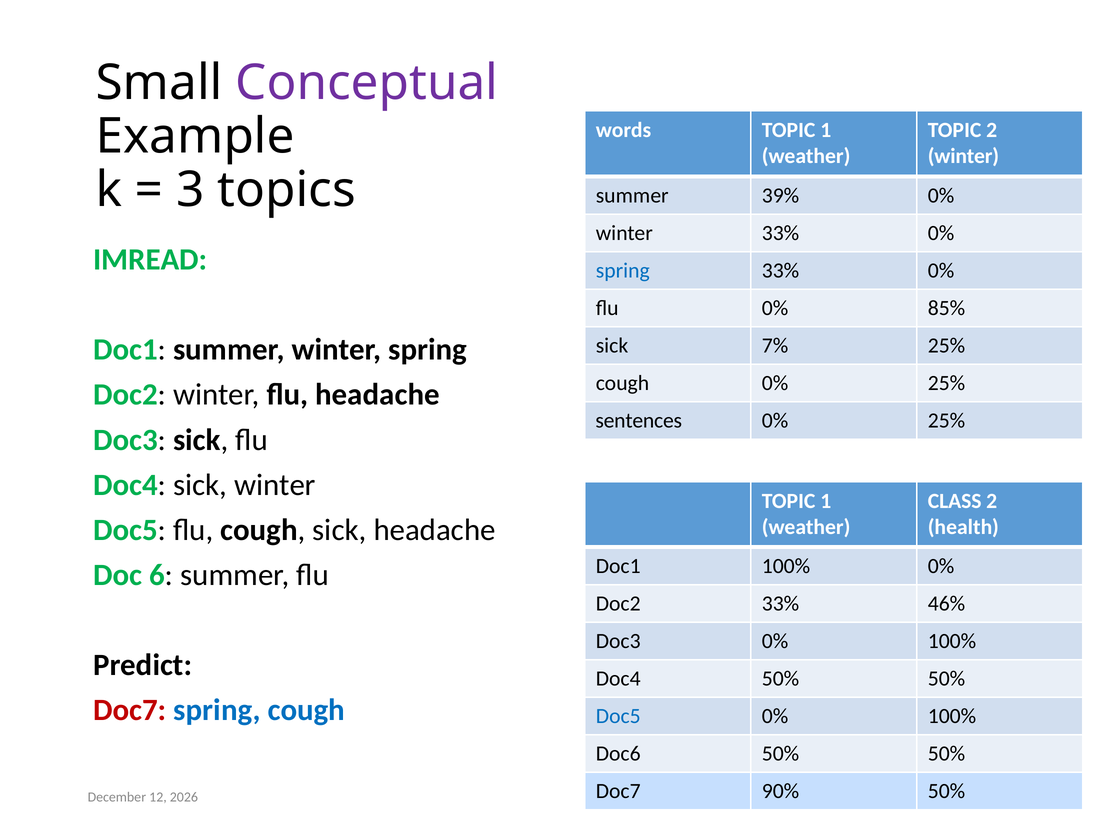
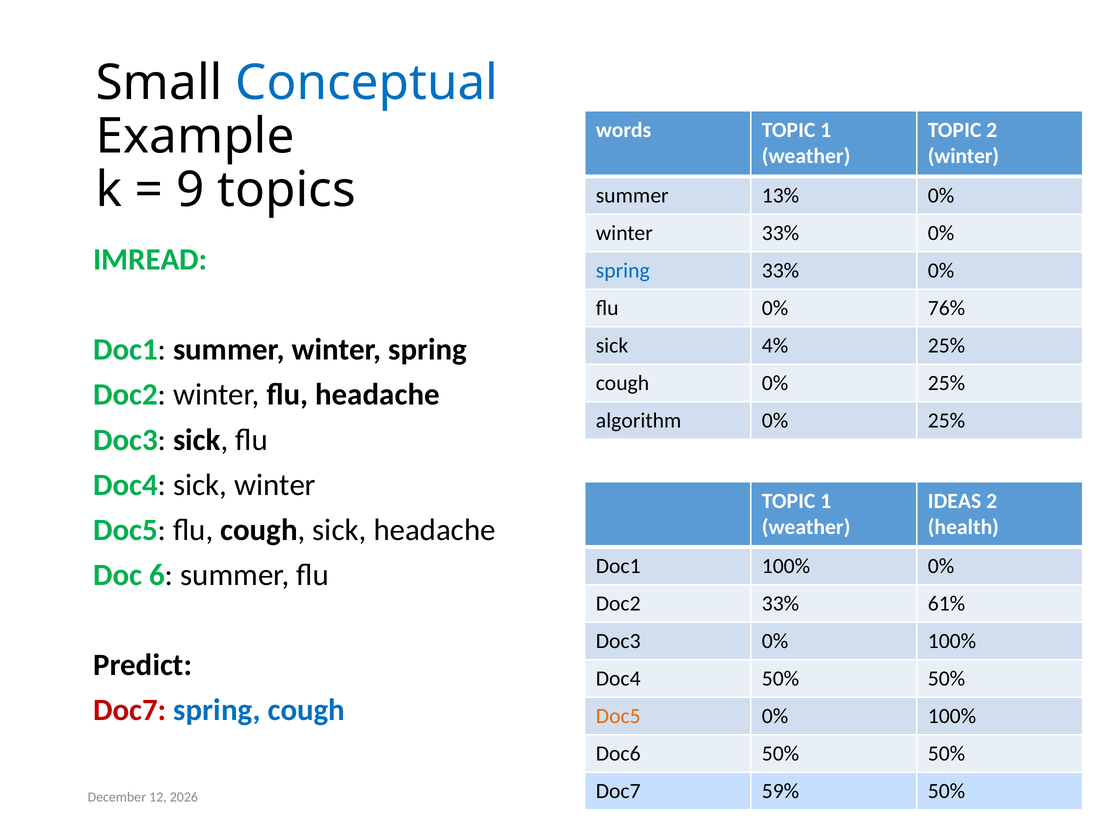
Conceptual colour: purple -> blue (367, 83)
3: 3 -> 9 (190, 190)
39%: 39% -> 13% (781, 196)
85%: 85% -> 76% (947, 308)
7%: 7% -> 4% (775, 346)
sentences: sentences -> algorithm (639, 421)
CLASS: CLASS -> IDEAS (955, 501)
46%: 46% -> 61% (947, 603)
Doc5 colour: blue -> orange (618, 716)
90%: 90% -> 59% (781, 791)
